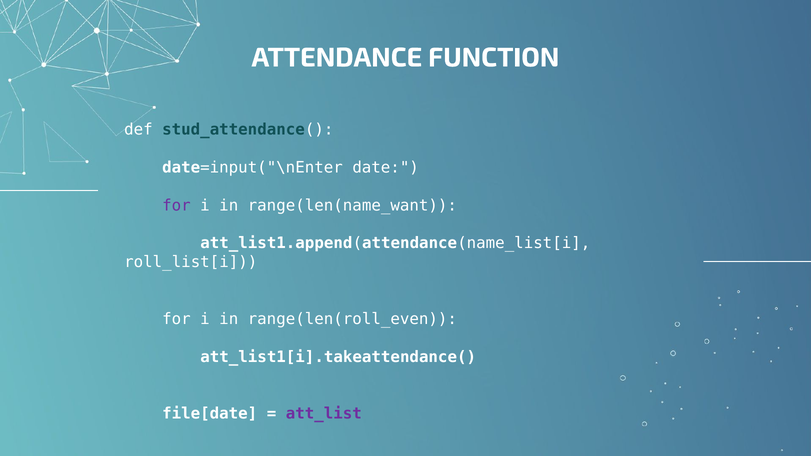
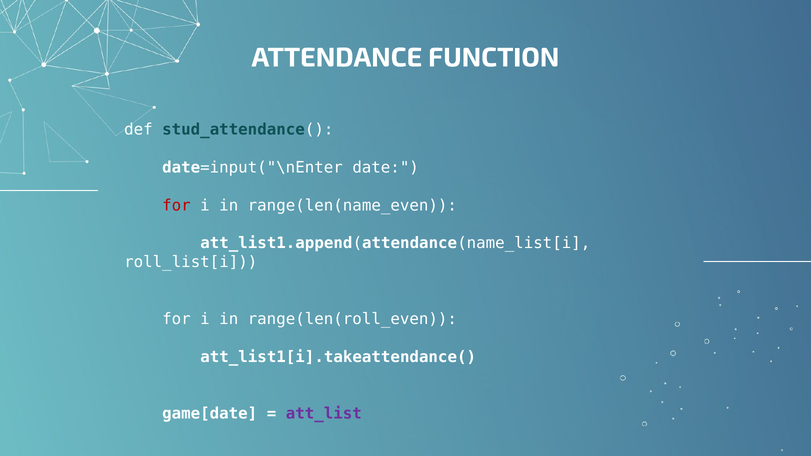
for colour: purple -> red (176, 205)
range(len(name_want: range(len(name_want -> range(len(name_even (352, 205)
file[date: file[date -> game[date (210, 414)
